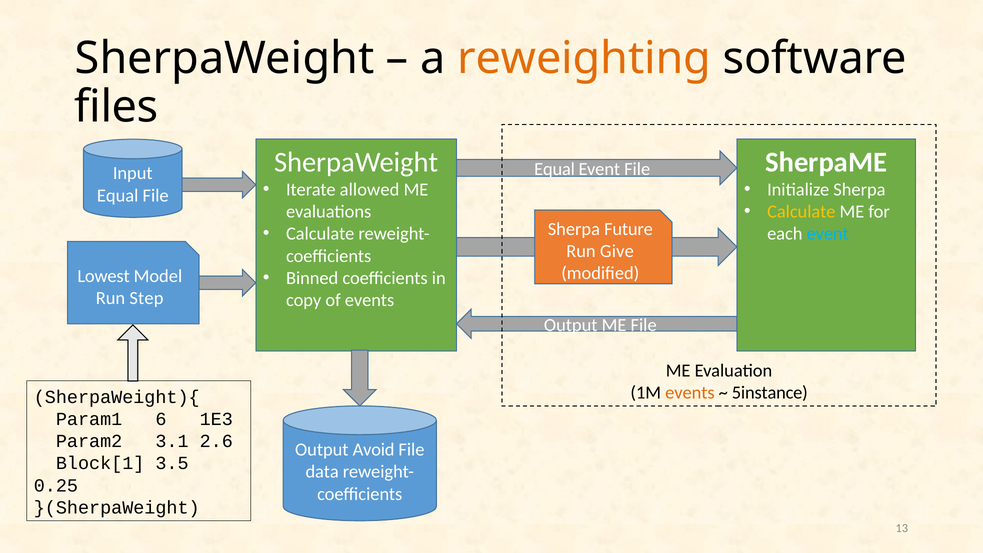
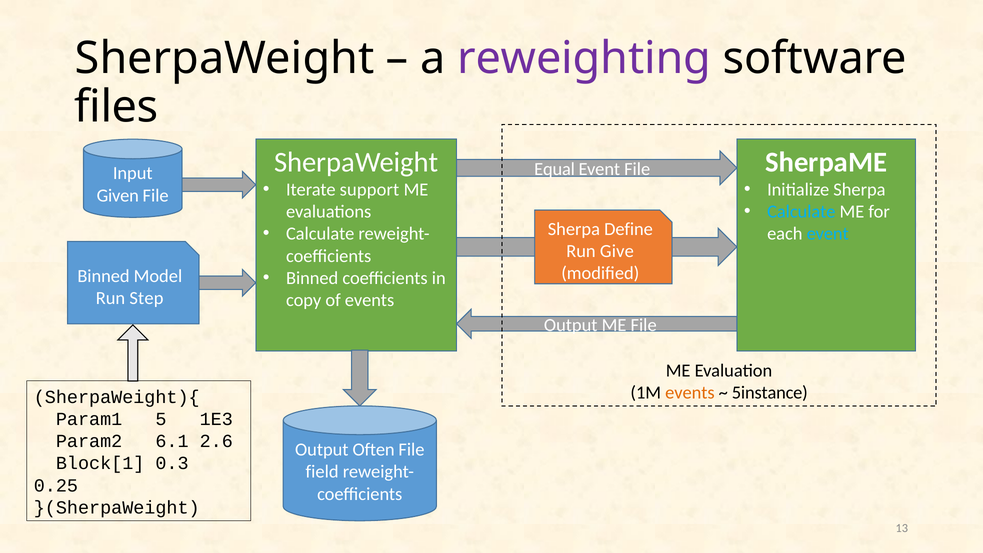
reweighting colour: orange -> purple (584, 58)
allowed: allowed -> support (369, 190)
Equal: Equal -> Given (118, 195)
Calculate colour: yellow -> light blue (801, 212)
Future: Future -> Define (628, 229)
Lowest: Lowest -> Binned (103, 276)
6: 6 -> 5 (161, 419)
3.1: 3.1 -> 6.1 (172, 441)
Avoid: Avoid -> Often (374, 450)
3.5: 3.5 -> 0.3 (172, 463)
data: data -> field (322, 472)
